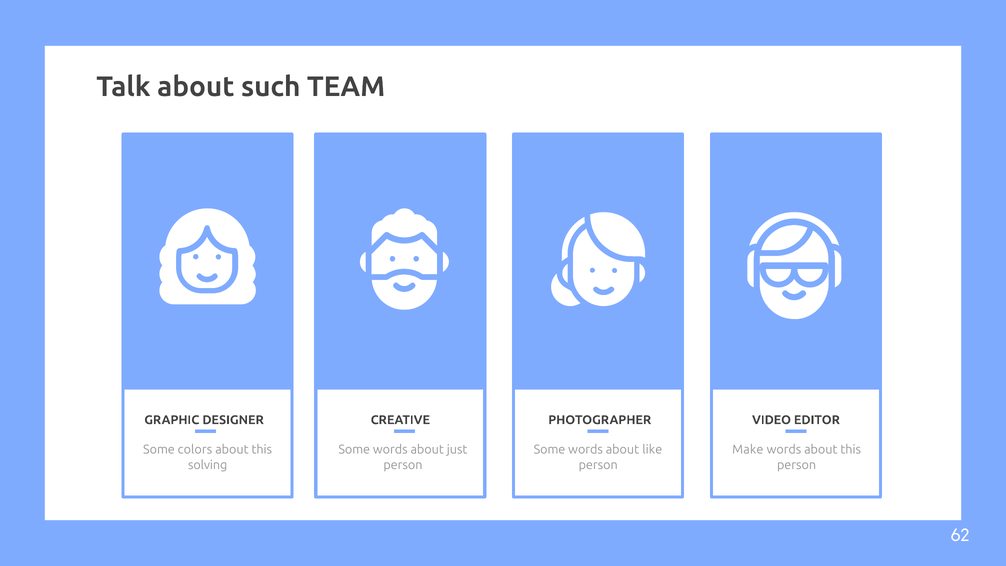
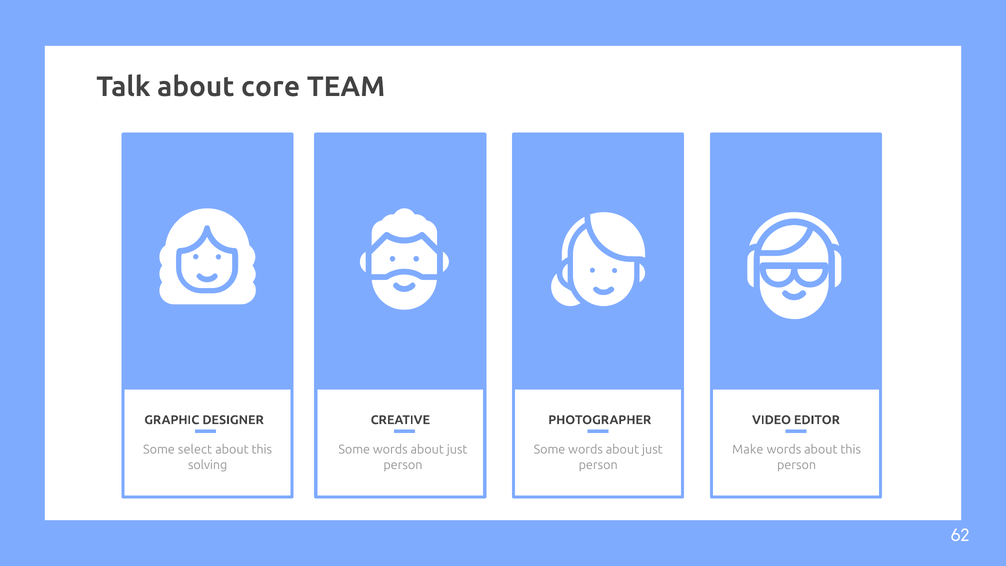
such: such -> core (271, 87)
colors: colors -> select (195, 450)
like: like -> just (652, 450)
